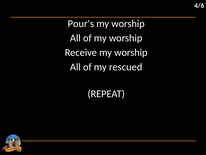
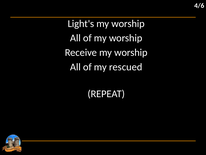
Pour's: Pour's -> Light's (81, 24)
